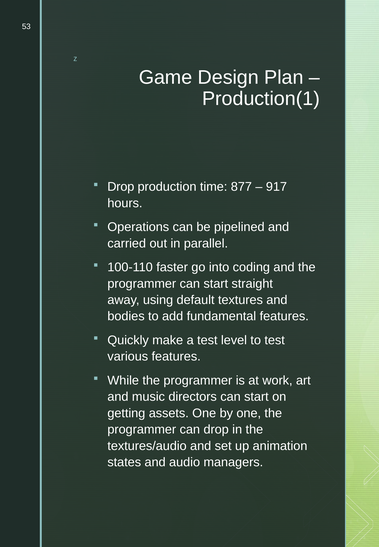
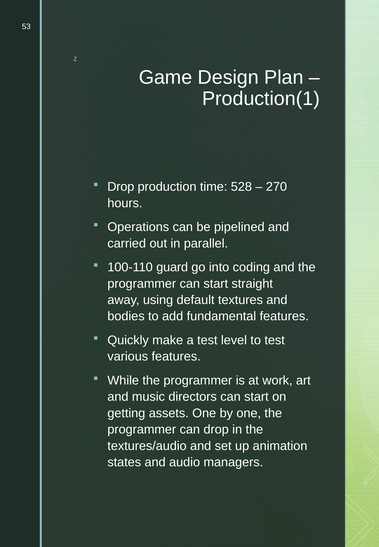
877: 877 -> 528 (241, 187)
917: 917 -> 270 (276, 187)
faster: faster -> guard (172, 268)
